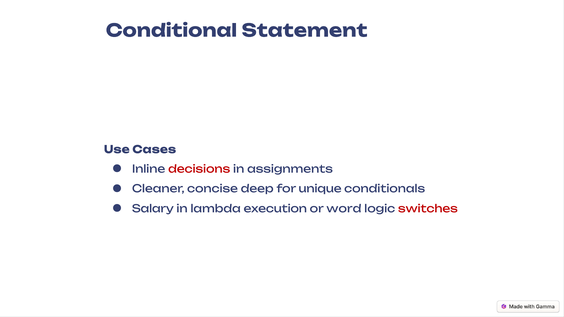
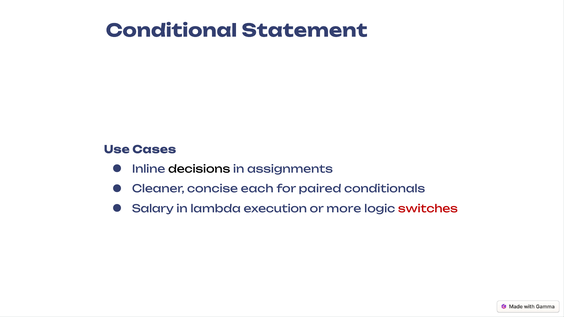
decisions colour: red -> black (199, 169)
deep: deep -> each (257, 189)
unique: unique -> paired (320, 189)
word: word -> more (344, 209)
